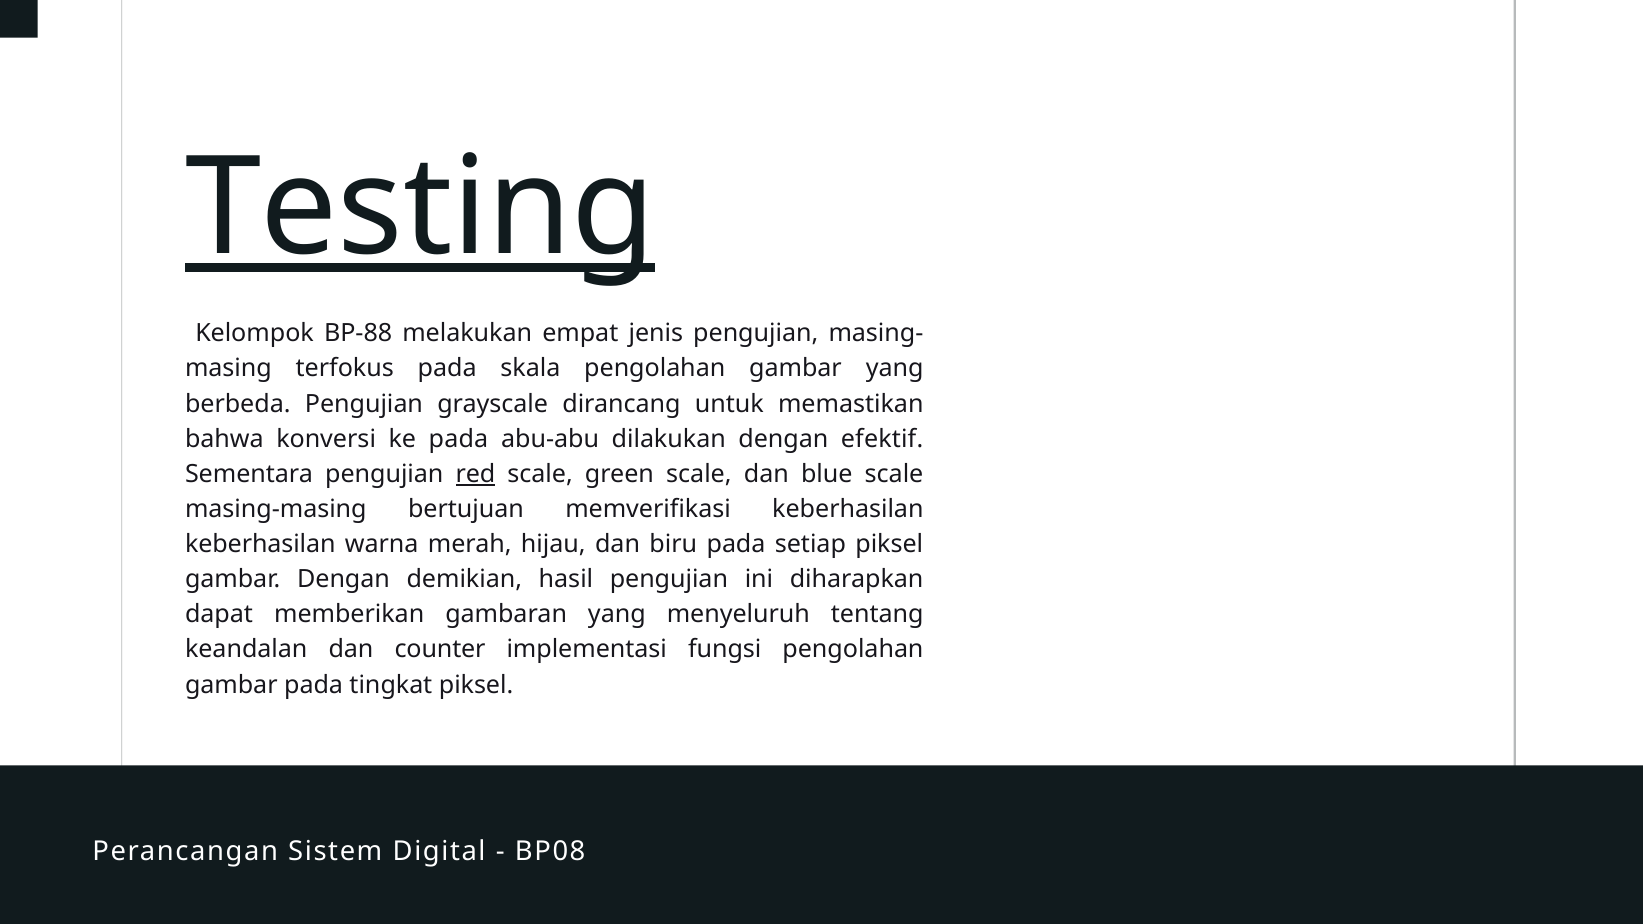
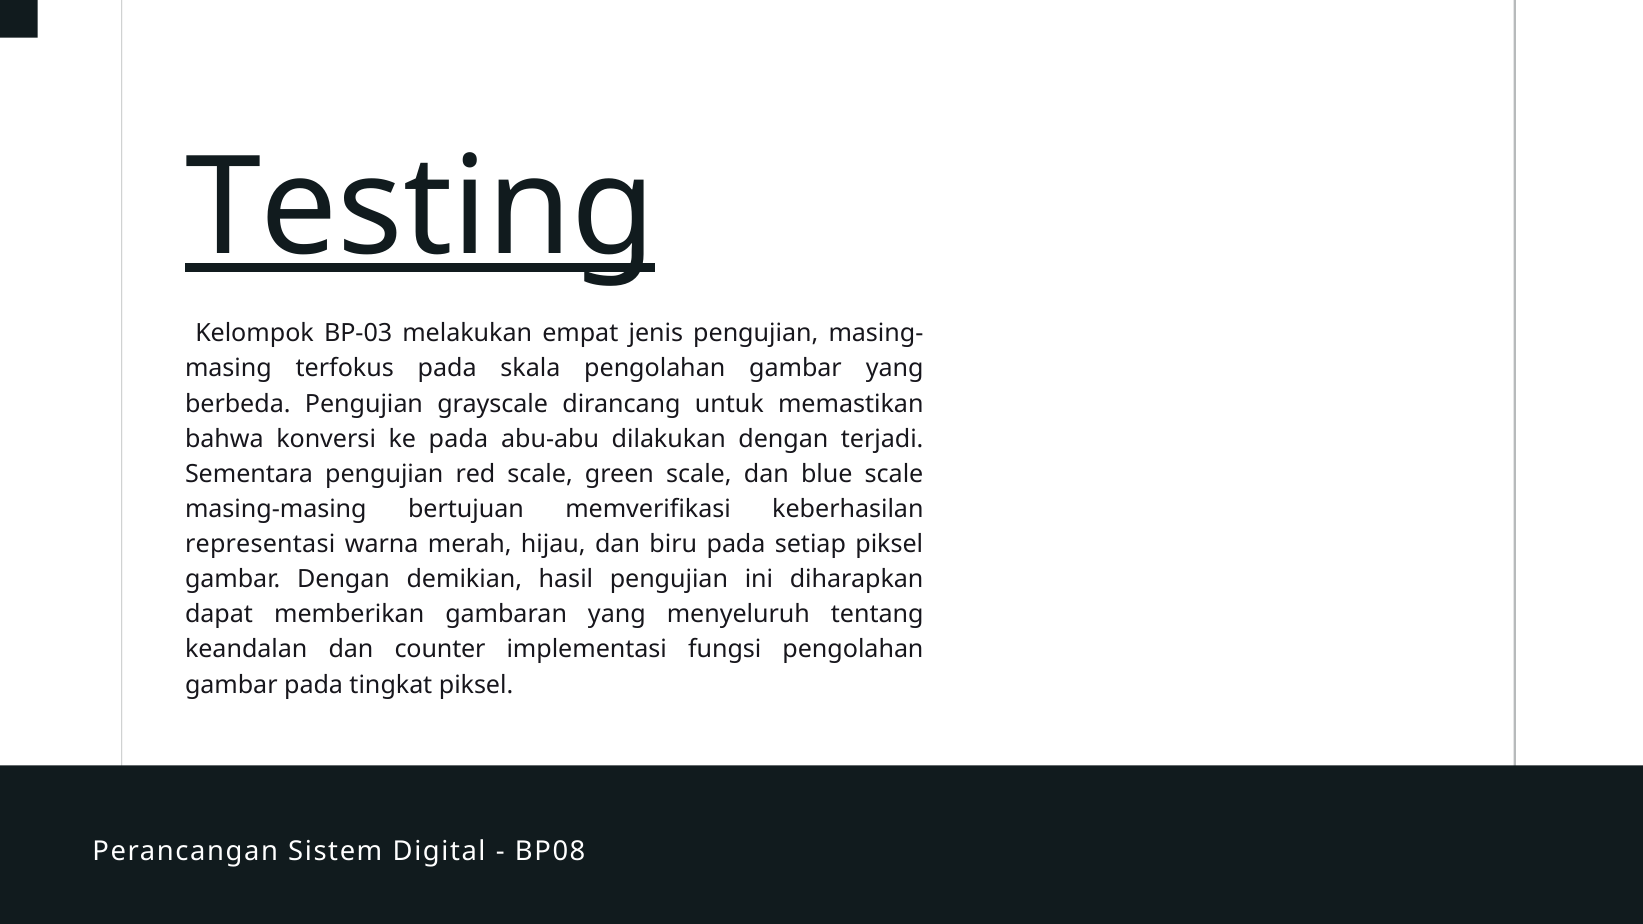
BP-88: BP-88 -> BP-03 (358, 334)
efektif: efektif -> terjadi (882, 439)
red underline: present -> none (476, 474)
keberhasilan: keberhasilan -> representasi (260, 544)
